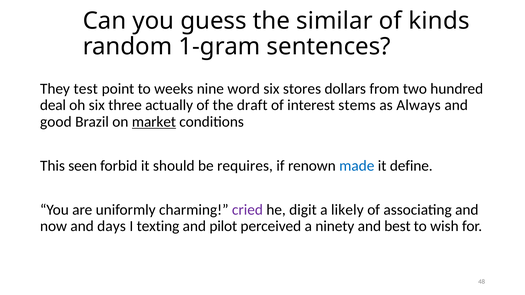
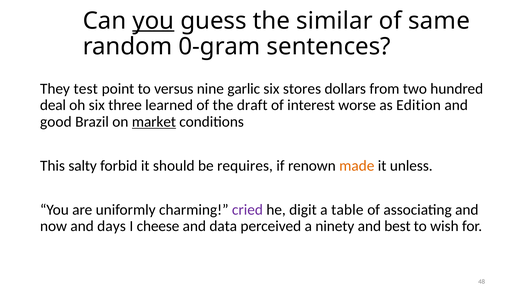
you underline: none -> present (153, 21)
kinds: kinds -> same (439, 21)
1-gram: 1-gram -> 0-gram (220, 47)
weeks: weeks -> versus (174, 89)
word: word -> garlic (244, 89)
actually: actually -> learned (169, 105)
stems: stems -> worse (357, 105)
Always: Always -> Edition (419, 105)
seen: seen -> salty (83, 166)
made colour: blue -> orange (357, 166)
define: define -> unless (411, 166)
likely: likely -> table (347, 210)
texting: texting -> cheese (158, 226)
pilot: pilot -> data (223, 226)
